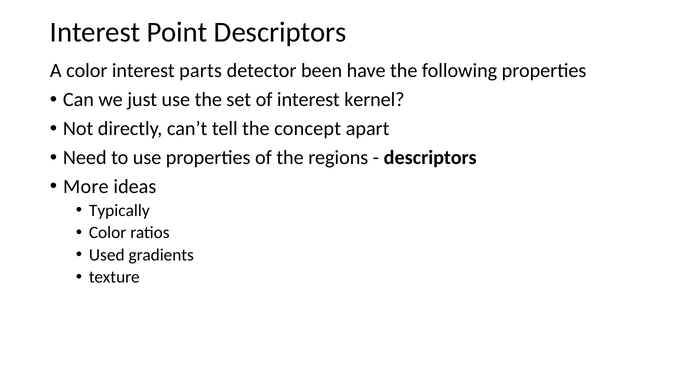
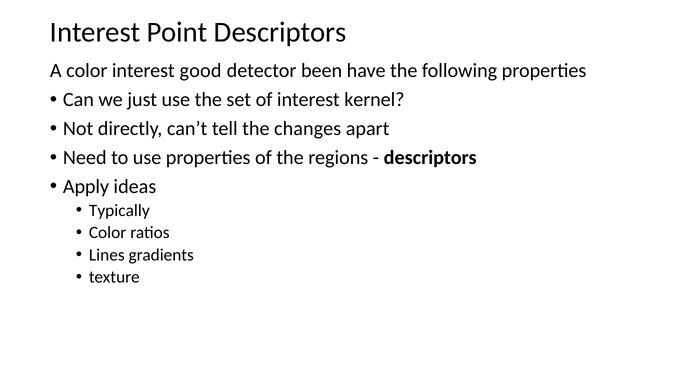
parts: parts -> good (201, 71)
concept: concept -> changes (308, 129)
More: More -> Apply (86, 187)
Used: Used -> Lines (107, 255)
